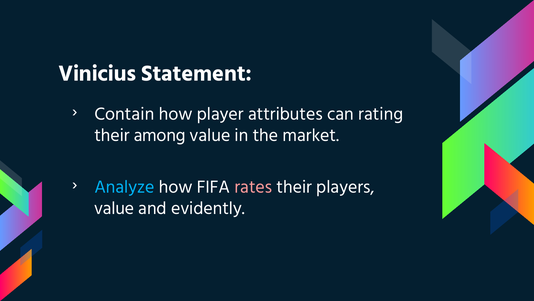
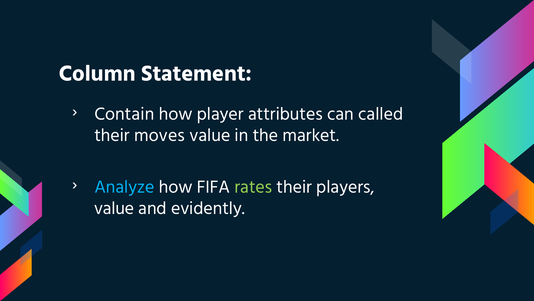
Vinicius: Vinicius -> Column (97, 73)
rating: rating -> called (381, 114)
among: among -> moves (160, 135)
rates colour: pink -> light green (253, 187)
